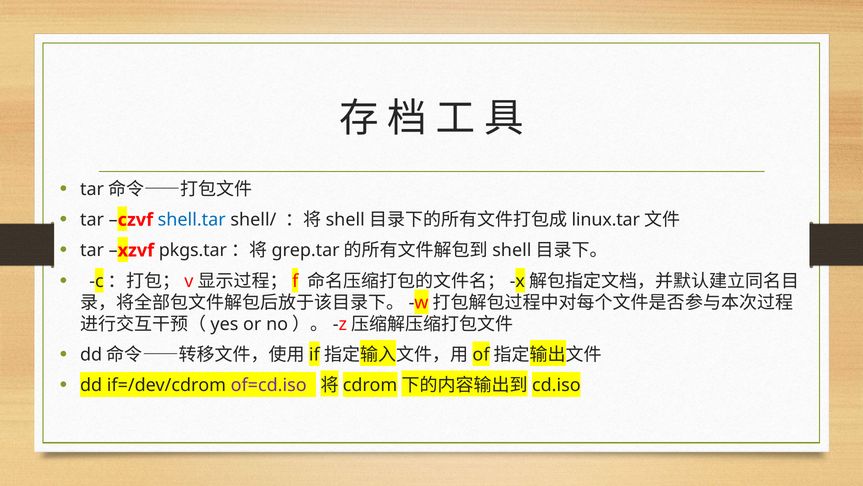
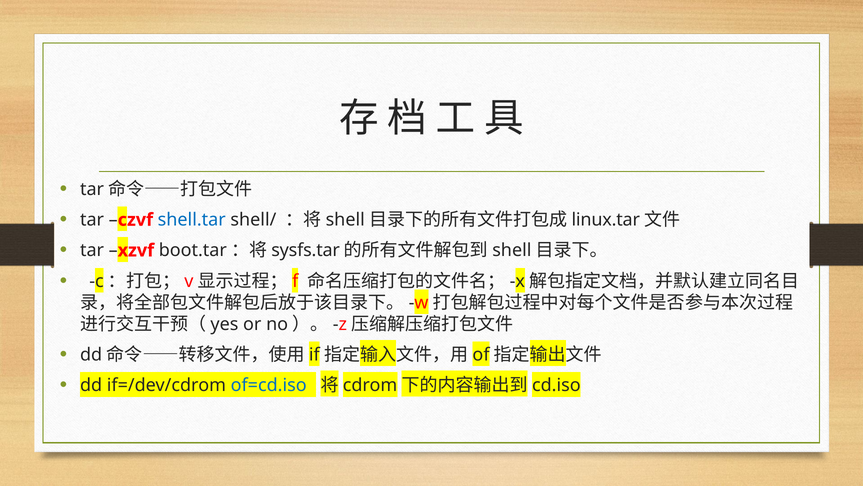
pkgs.tar: pkgs.tar -> boot.tar (193, 250)
grep.tar: grep.tar -> sysfs.tar (306, 250)
of=cd.iso colour: purple -> blue (269, 385)
